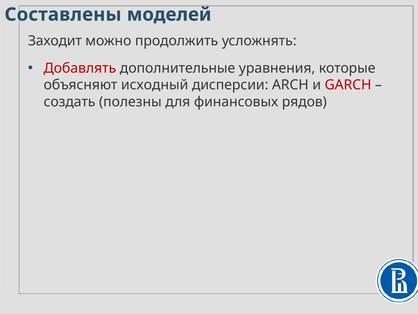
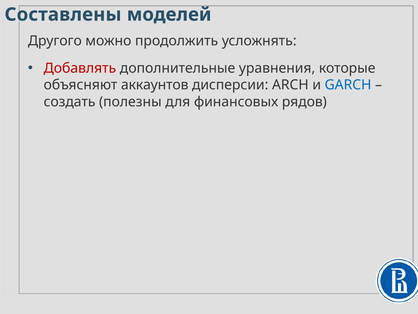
Заходит: Заходит -> Другого (55, 41)
исходный: исходный -> аккаунтов (155, 85)
GARCH colour: red -> blue (348, 85)
